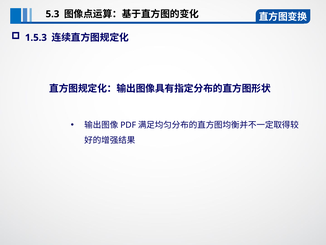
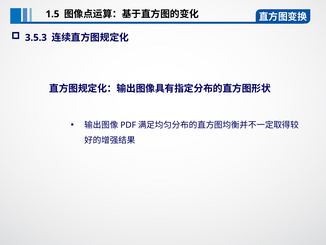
5.3: 5.3 -> 1.5 (52, 14)
1.5.3: 1.5.3 -> 3.5.3 (36, 38)
